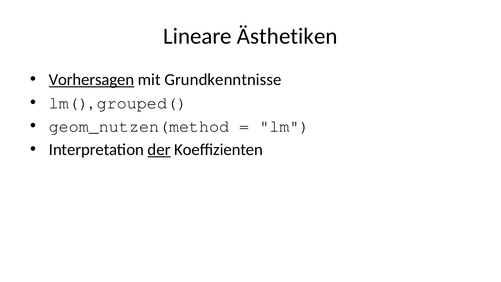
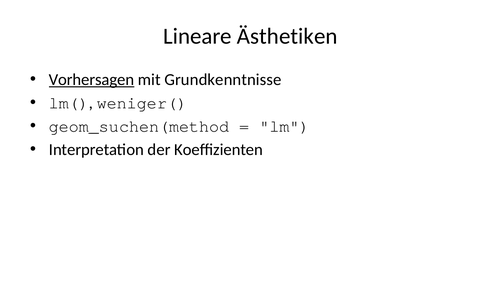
grouped(: grouped( -> weniger( (142, 103)
geom_nutzen(method: geom_nutzen(method -> geom_suchen(method (139, 126)
der underline: present -> none (159, 150)
